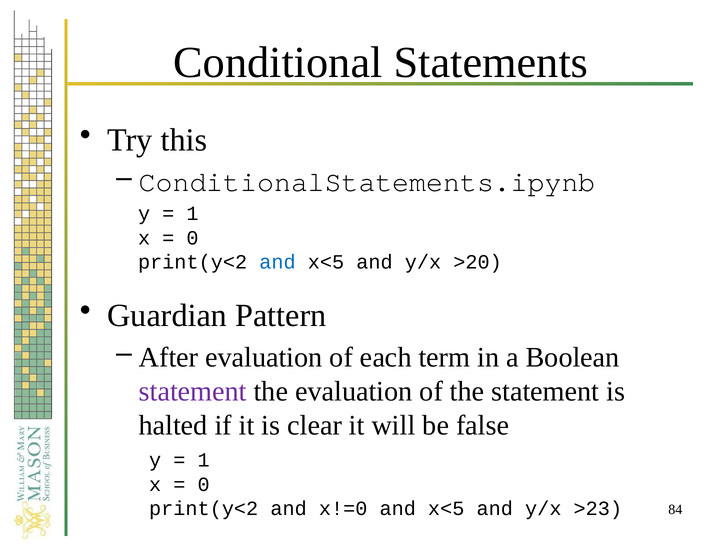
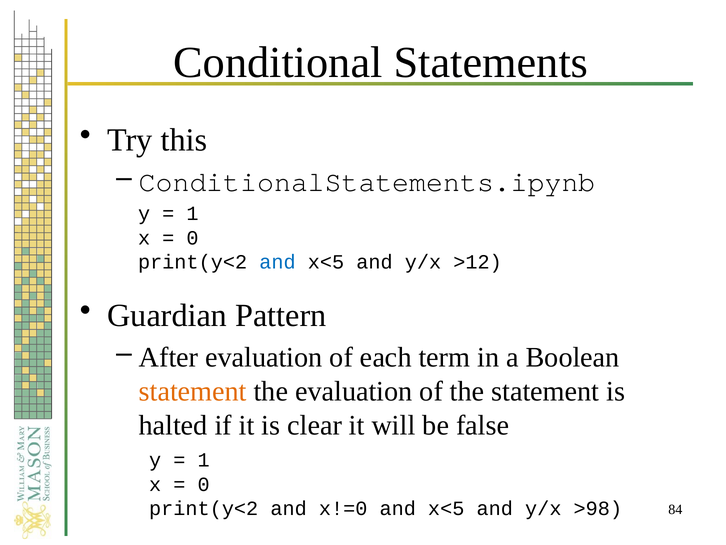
>20: >20 -> >12 (478, 262)
statement colour: purple -> orange (193, 391)
>23: >23 -> >98 (598, 508)
